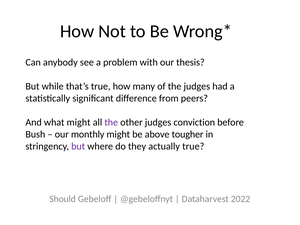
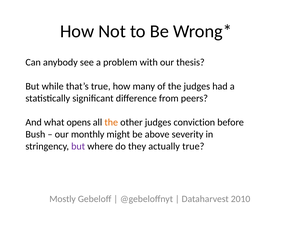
what might: might -> opens (79, 122)
the colour: purple -> orange (111, 122)
tougher: tougher -> severity (188, 134)
Should: Should -> Mostly (63, 199)
2022: 2022 -> 2010 (241, 199)
